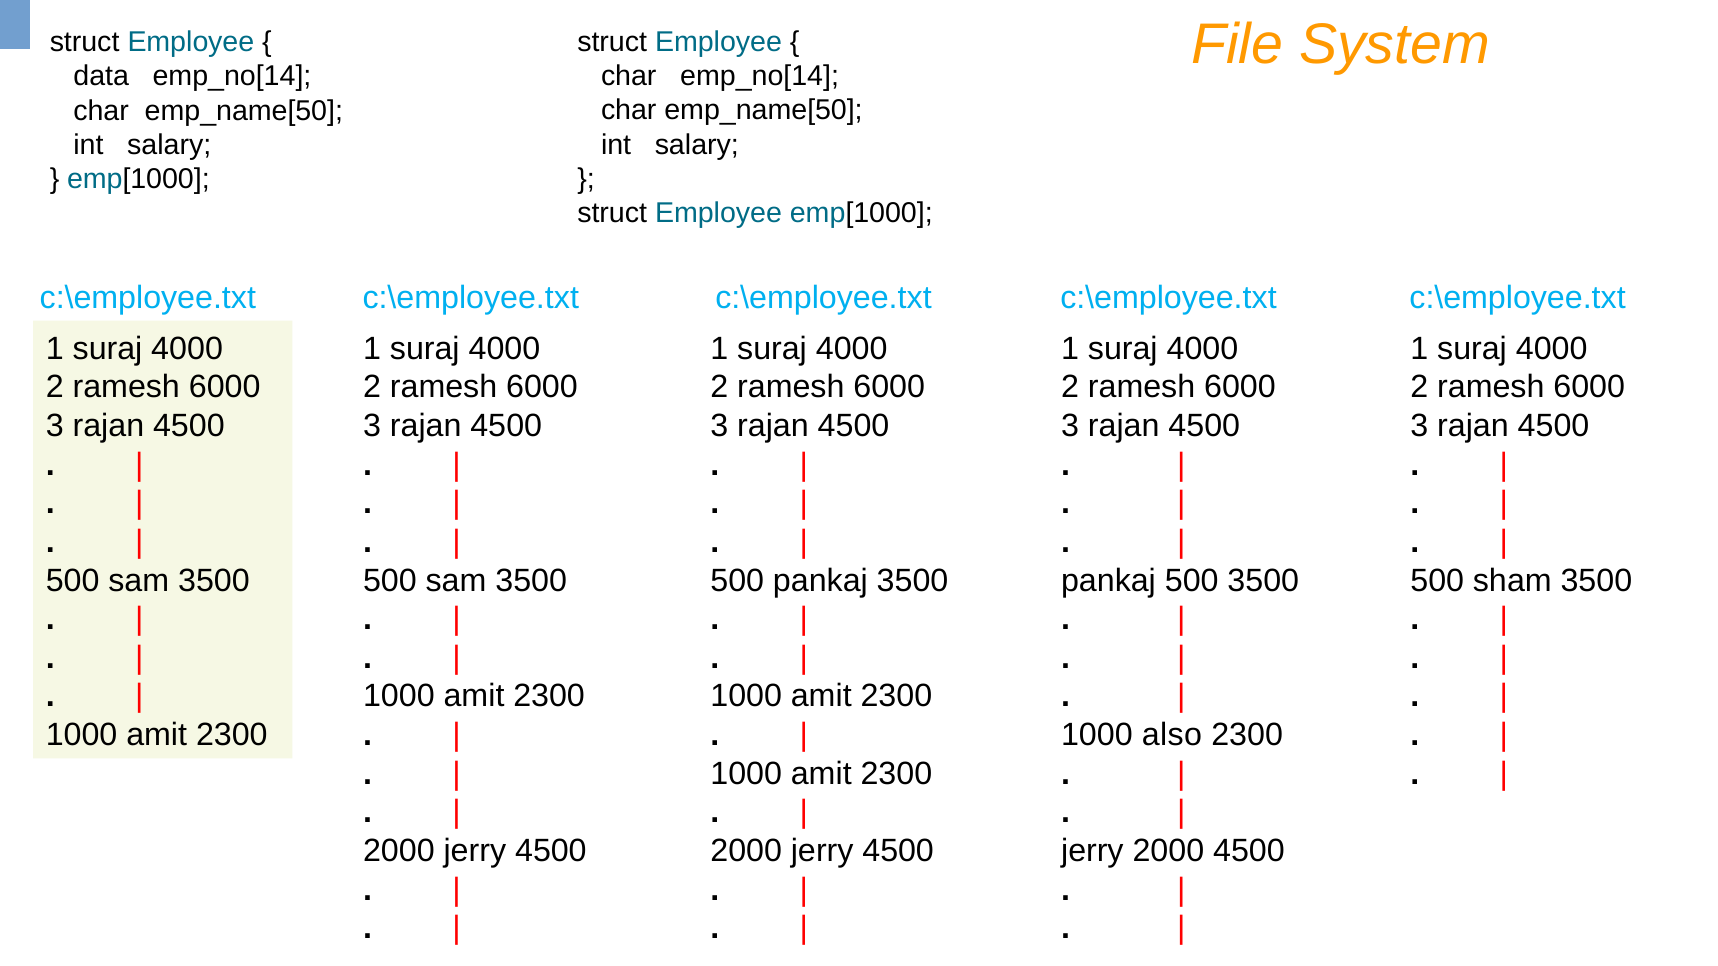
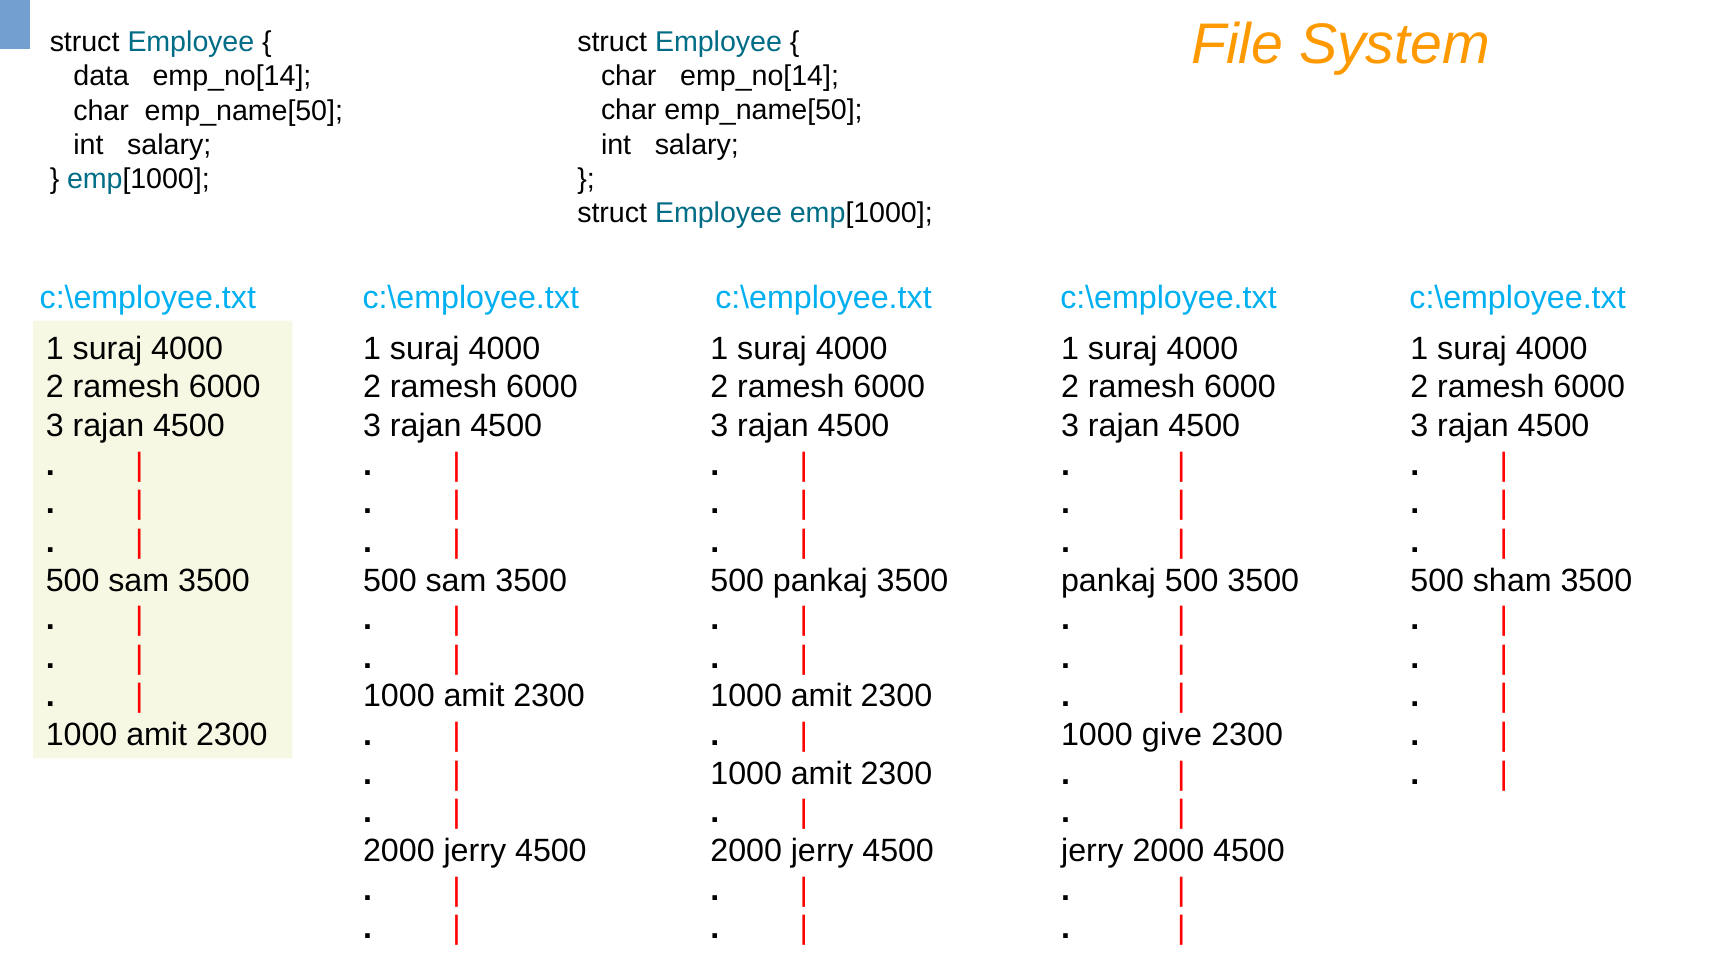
also: also -> give (1172, 735)
